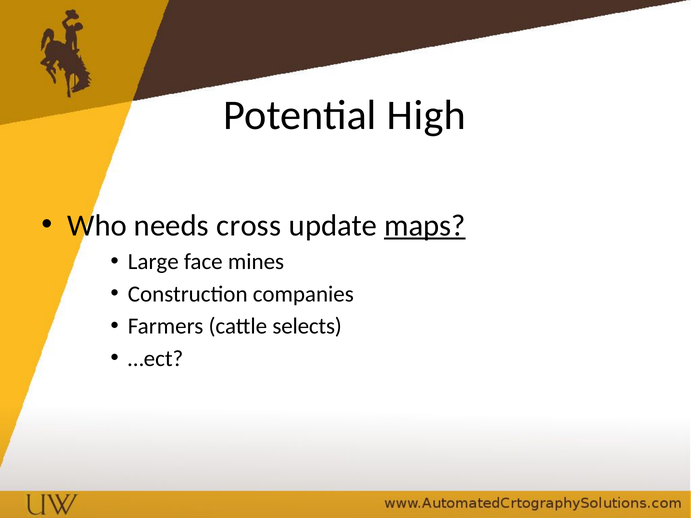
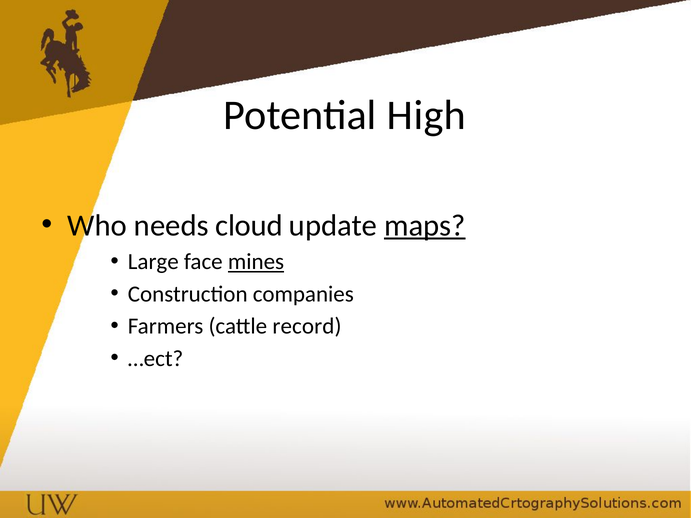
cross: cross -> cloud (249, 226)
mines underline: none -> present (256, 262)
selects: selects -> record (307, 326)
